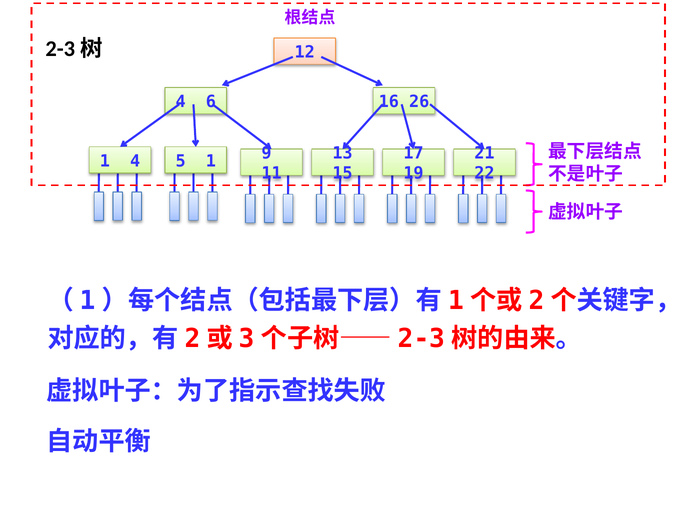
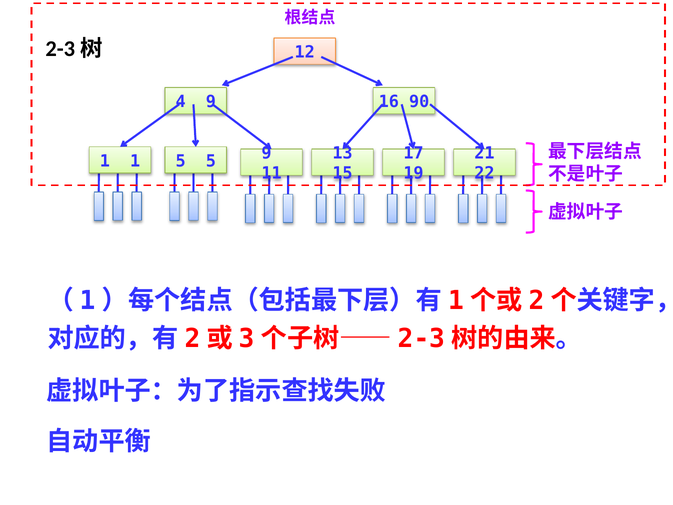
4 6: 6 -> 9 (211, 102)
26: 26 -> 90 (419, 102)
1 4: 4 -> 1 (135, 161)
5 1: 1 -> 5 (211, 161)
